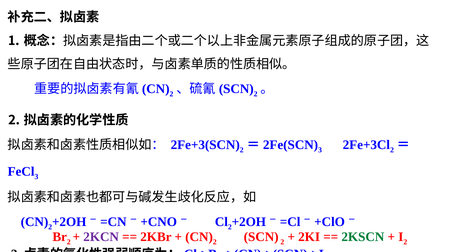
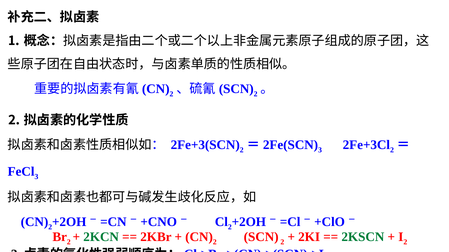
2KCN colour: purple -> green (101, 238)
